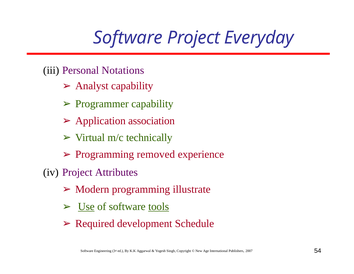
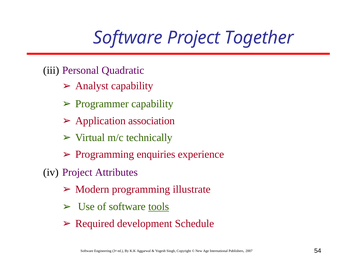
Everyday: Everyday -> Together (259, 38)
Notations: Notations -> Quadratic (123, 70)
removed: removed -> enquiries (156, 154)
Use underline: present -> none (86, 206)
